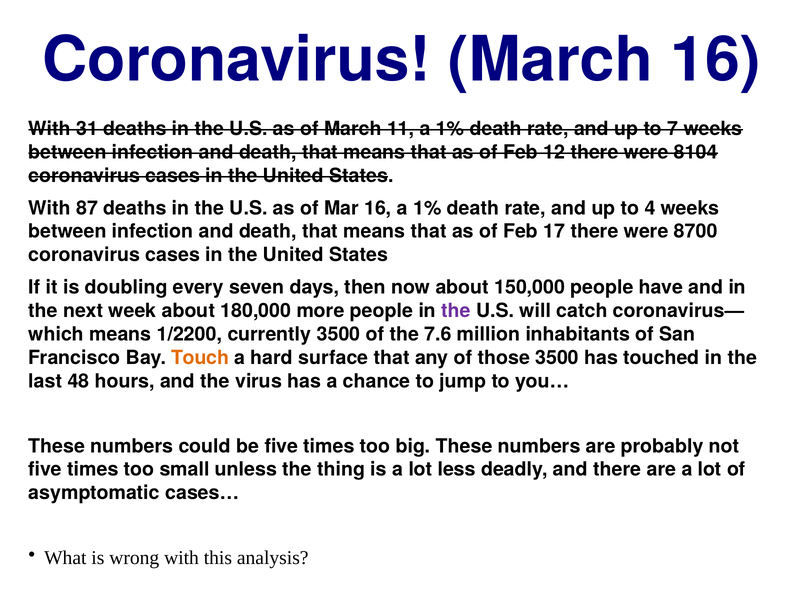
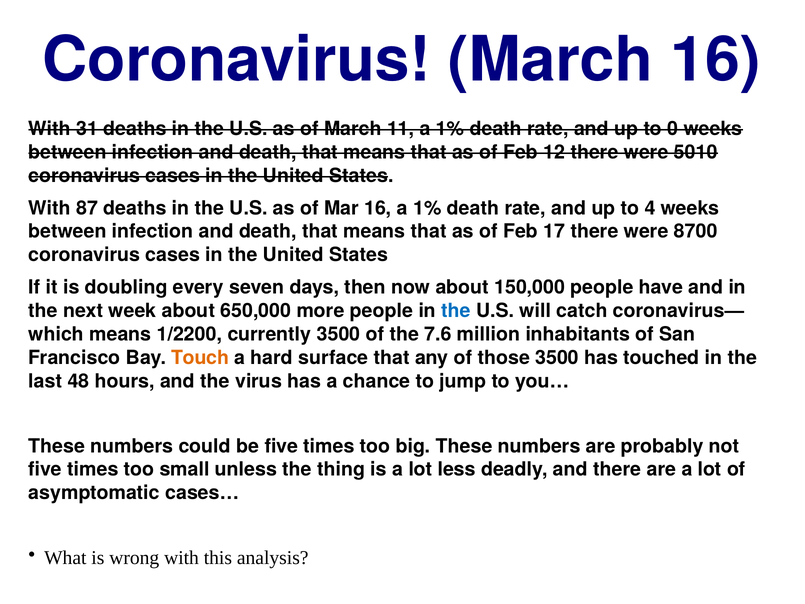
7: 7 -> 0 (673, 129)
8104: 8104 -> 5010 (696, 152)
180,000: 180,000 -> 650,000 (256, 311)
the colour: purple -> blue (456, 311)
